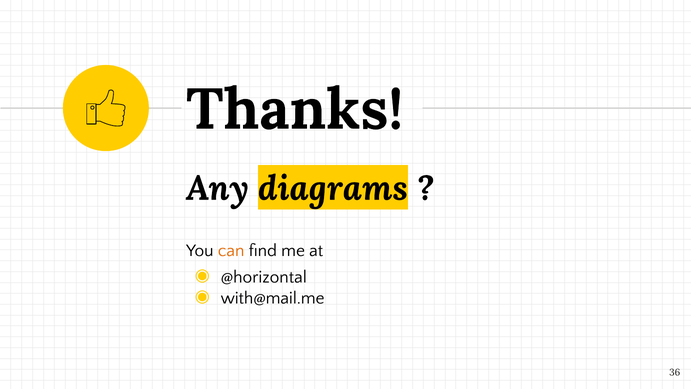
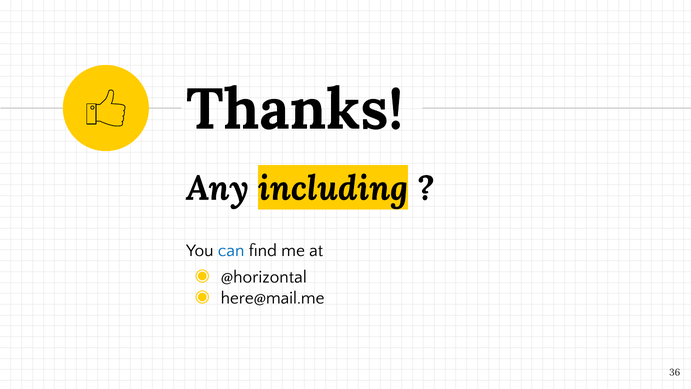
diagrams: diagrams -> including (333, 188)
can colour: orange -> blue (231, 250)
with@mail.me: with@mail.me -> here@mail.me (273, 298)
